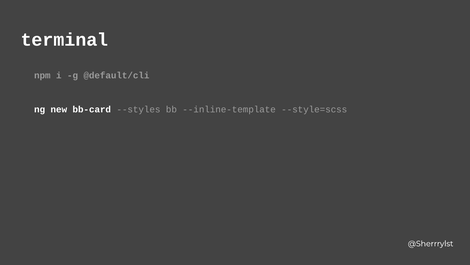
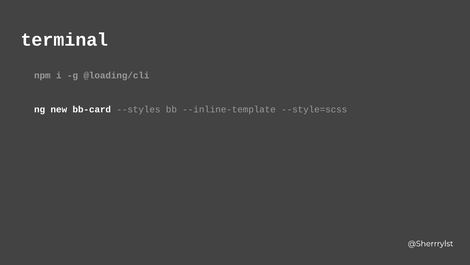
@default/cli: @default/cli -> @loading/cli (116, 75)
